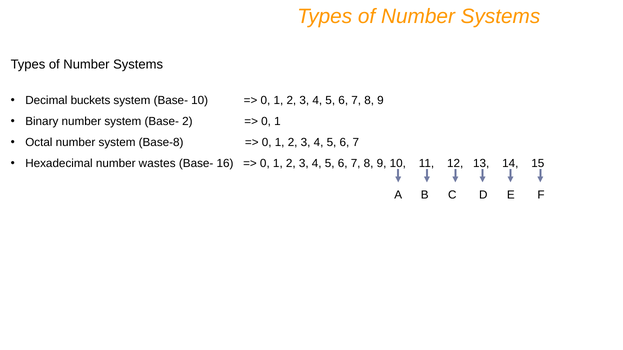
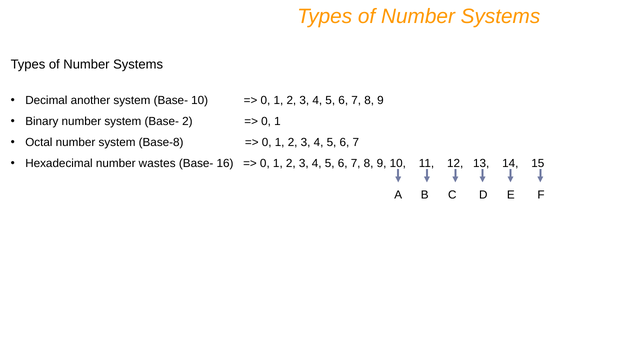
buckets: buckets -> another (90, 101)
